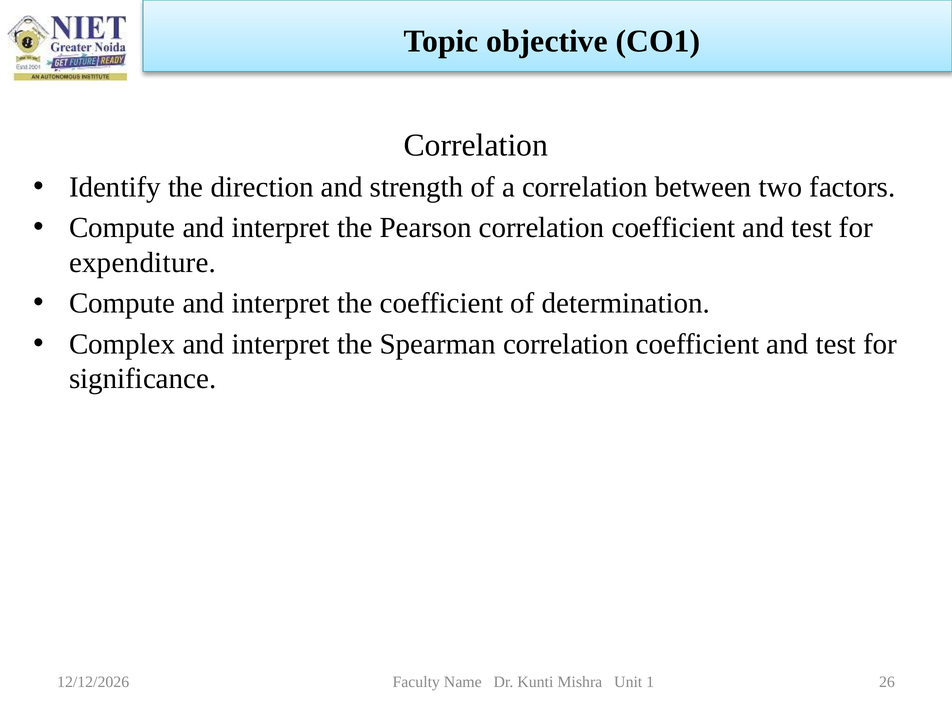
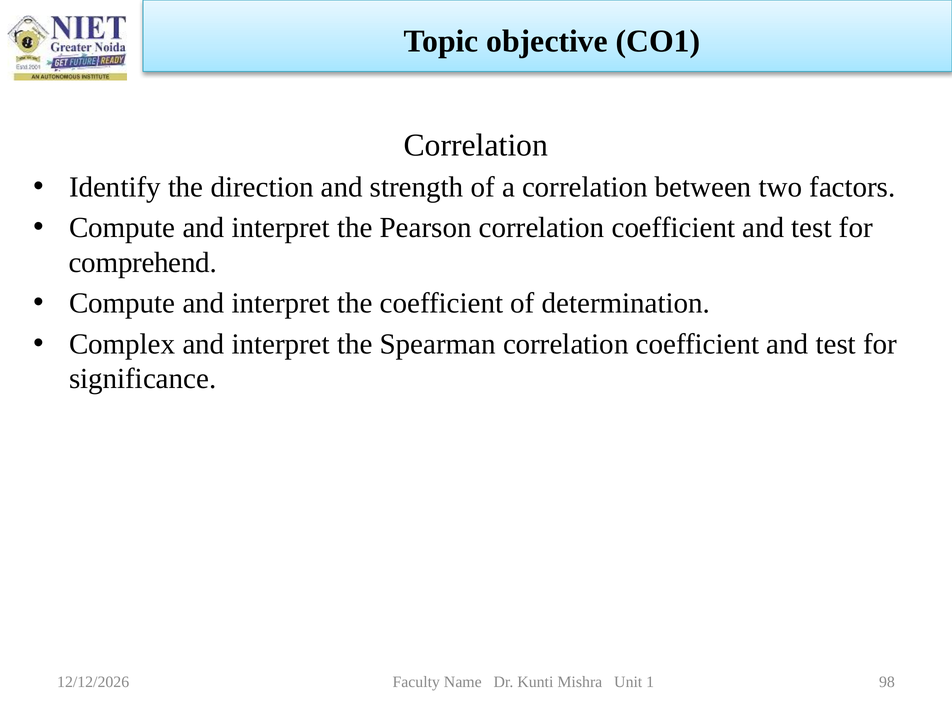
expenditure: expenditure -> comprehend (143, 263)
26: 26 -> 98 (887, 682)
